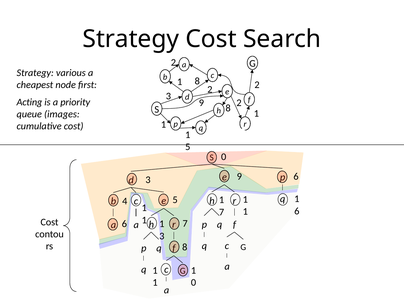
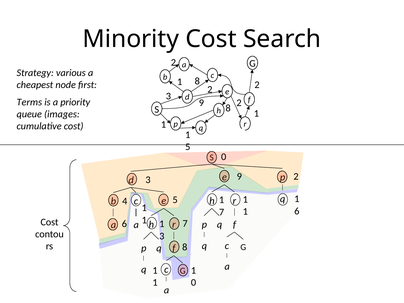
Strategy: Strategy -> Minority (131, 39)
Acting: Acting -> Terms (29, 102)
9 6: 6 -> 2 (296, 176)
